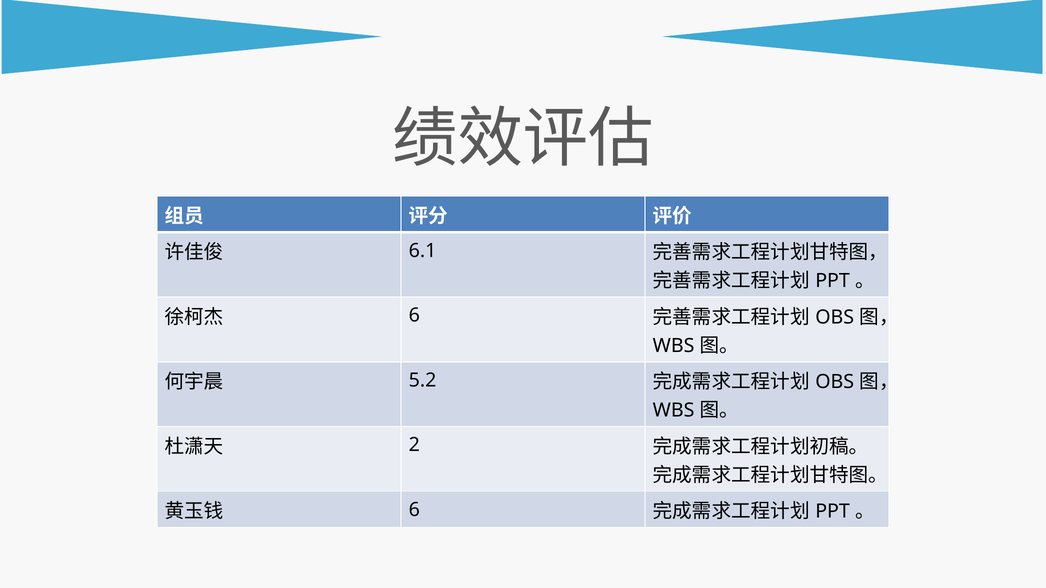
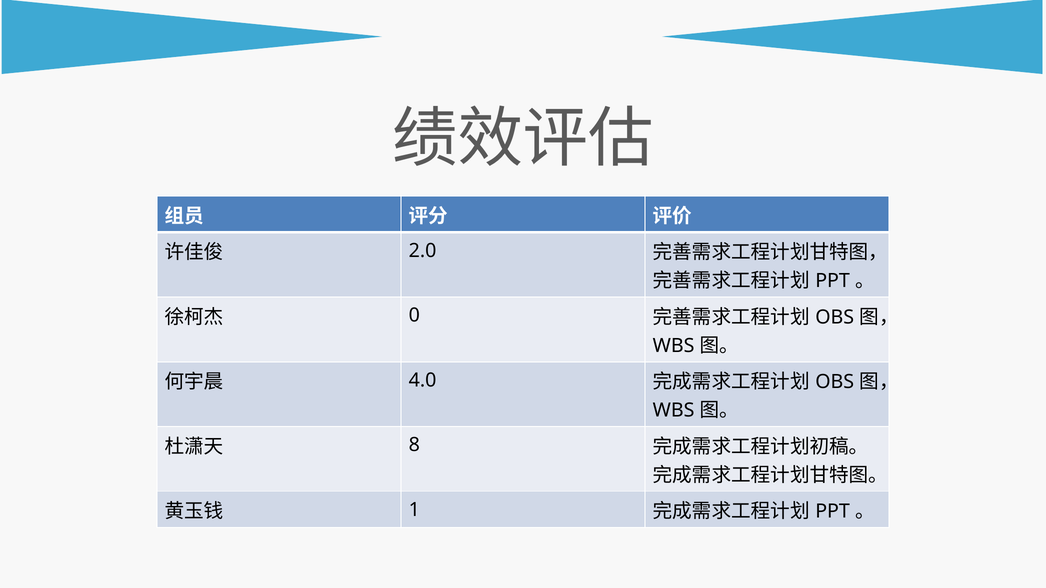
6.1: 6.1 -> 2.0 (423, 251)
6: 6 -> 0 (414, 316)
5.2: 5.2 -> 4.0 (423, 380)
2: 2 -> 8 (414, 445)
6: 6 -> 1 (414, 510)
